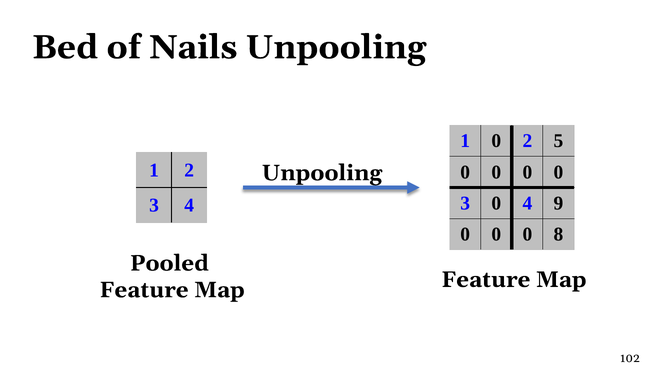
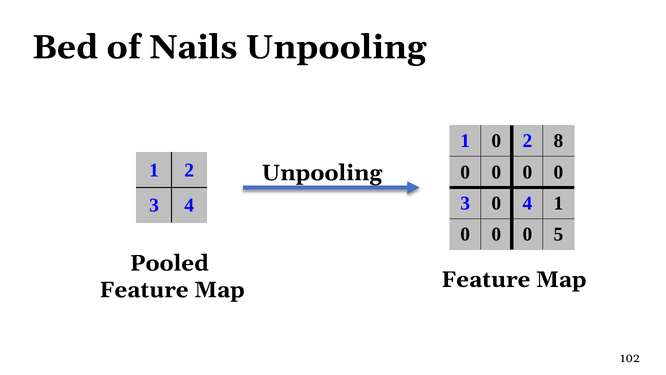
5: 5 -> 8 (558, 141)
4 9: 9 -> 1 (558, 203)
8: 8 -> 5 (558, 234)
